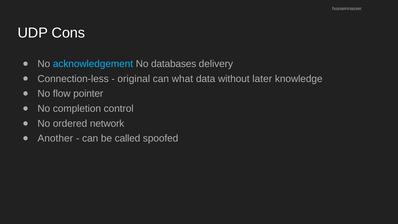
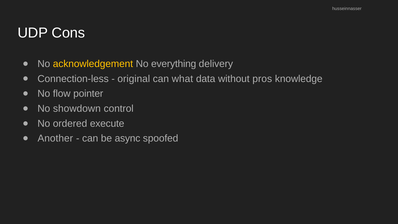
acknowledgement colour: light blue -> yellow (93, 64)
databases: databases -> everything (174, 64)
later: later -> pros (262, 79)
completion: completion -> showdown (77, 109)
network: network -> execute (107, 123)
called: called -> async (128, 138)
